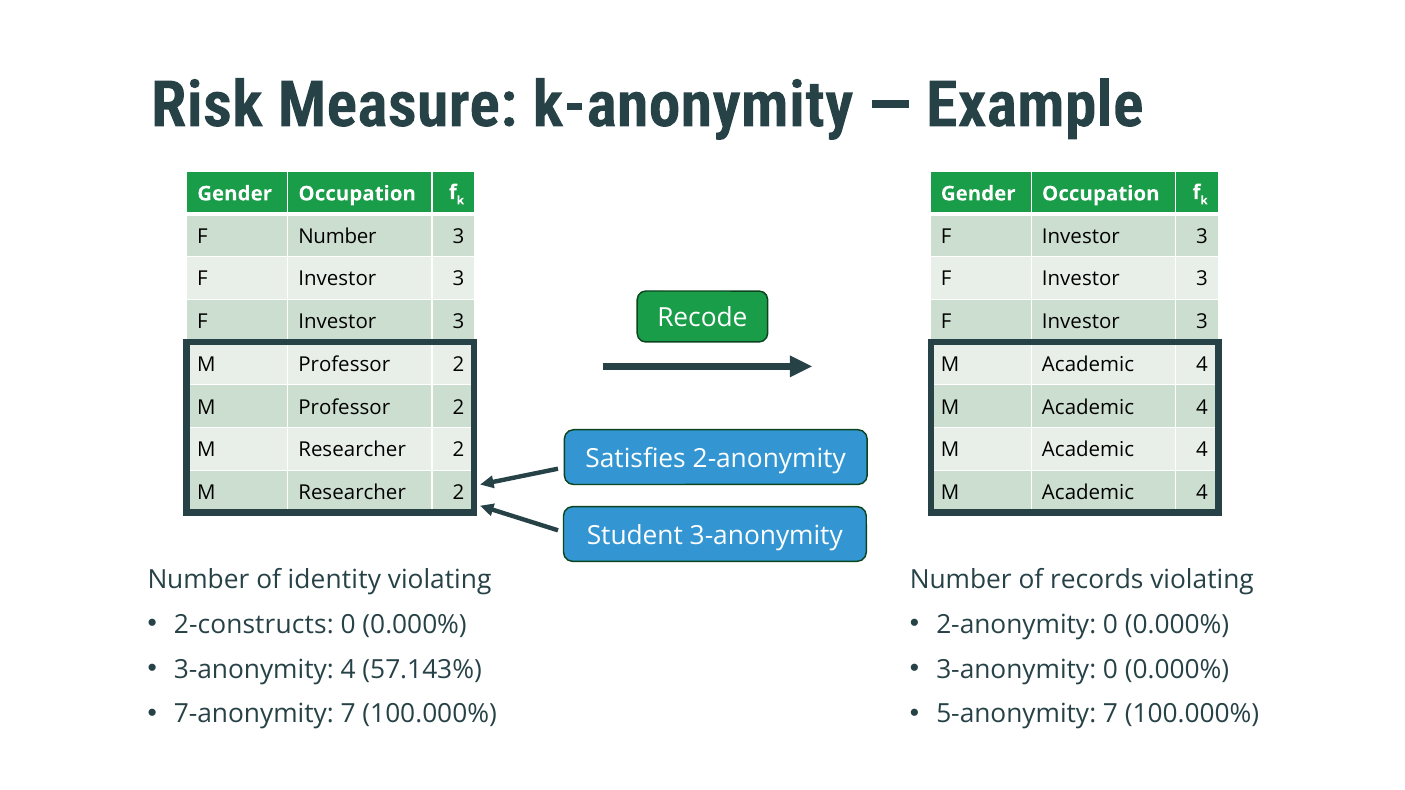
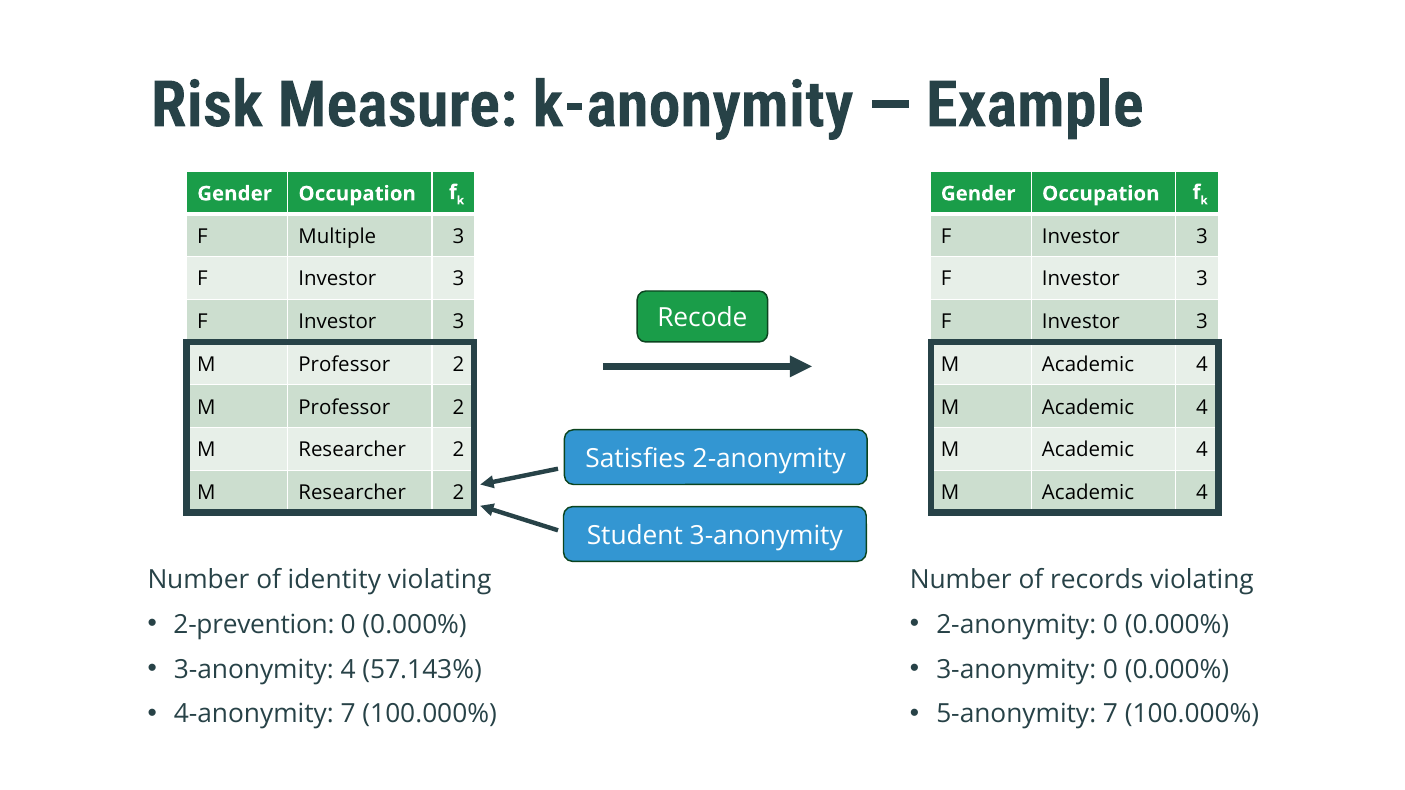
F Number: Number -> Multiple (337, 237)
2-constructs: 2-constructs -> 2-prevention (254, 625)
7-anonymity: 7-anonymity -> 4-anonymity (254, 714)
